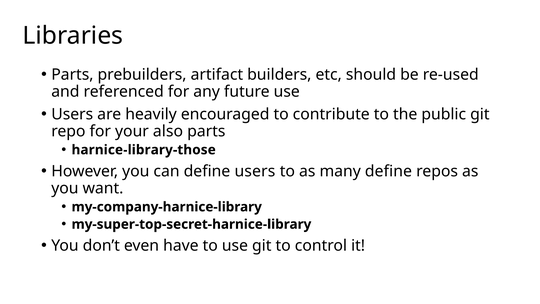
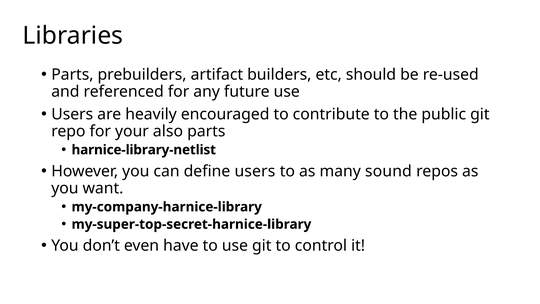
harnice-library-those: harnice-library-those -> harnice-library-netlist (144, 150)
many define: define -> sound (388, 171)
